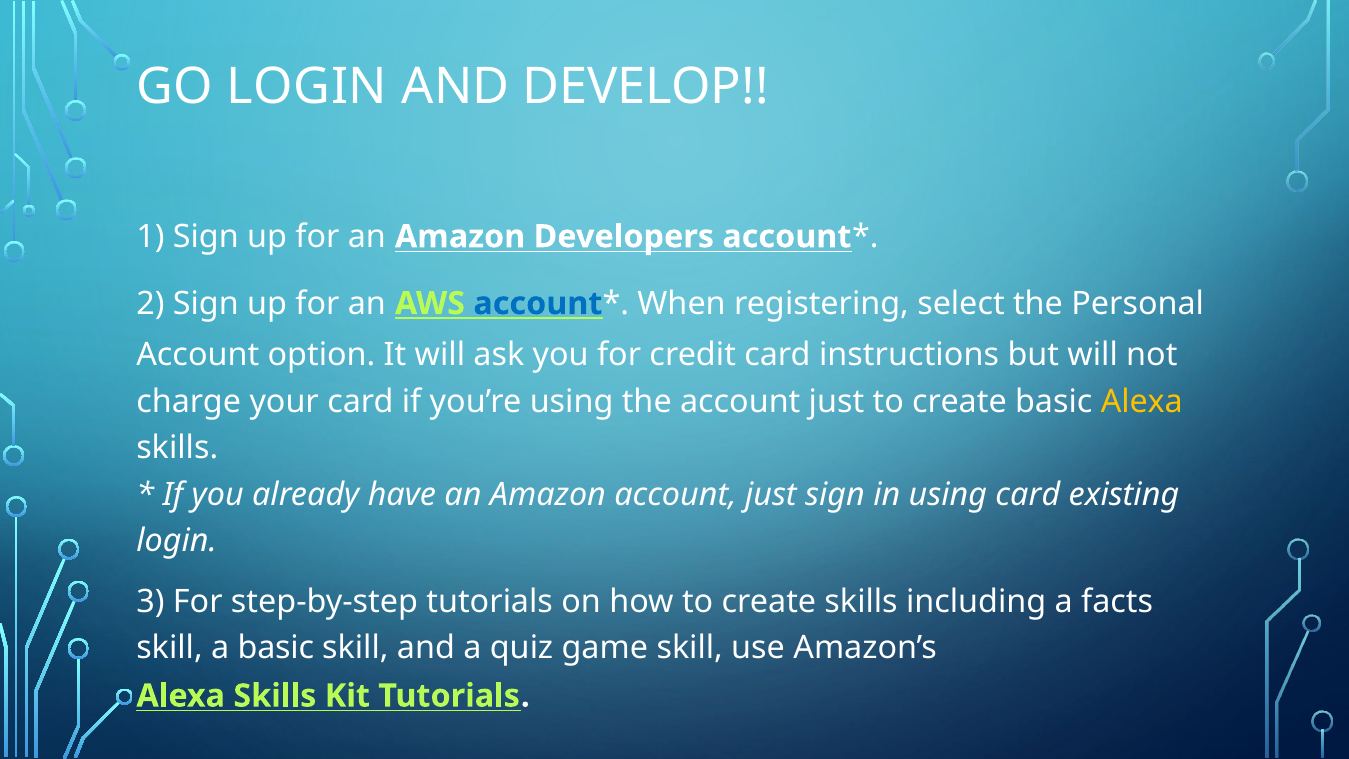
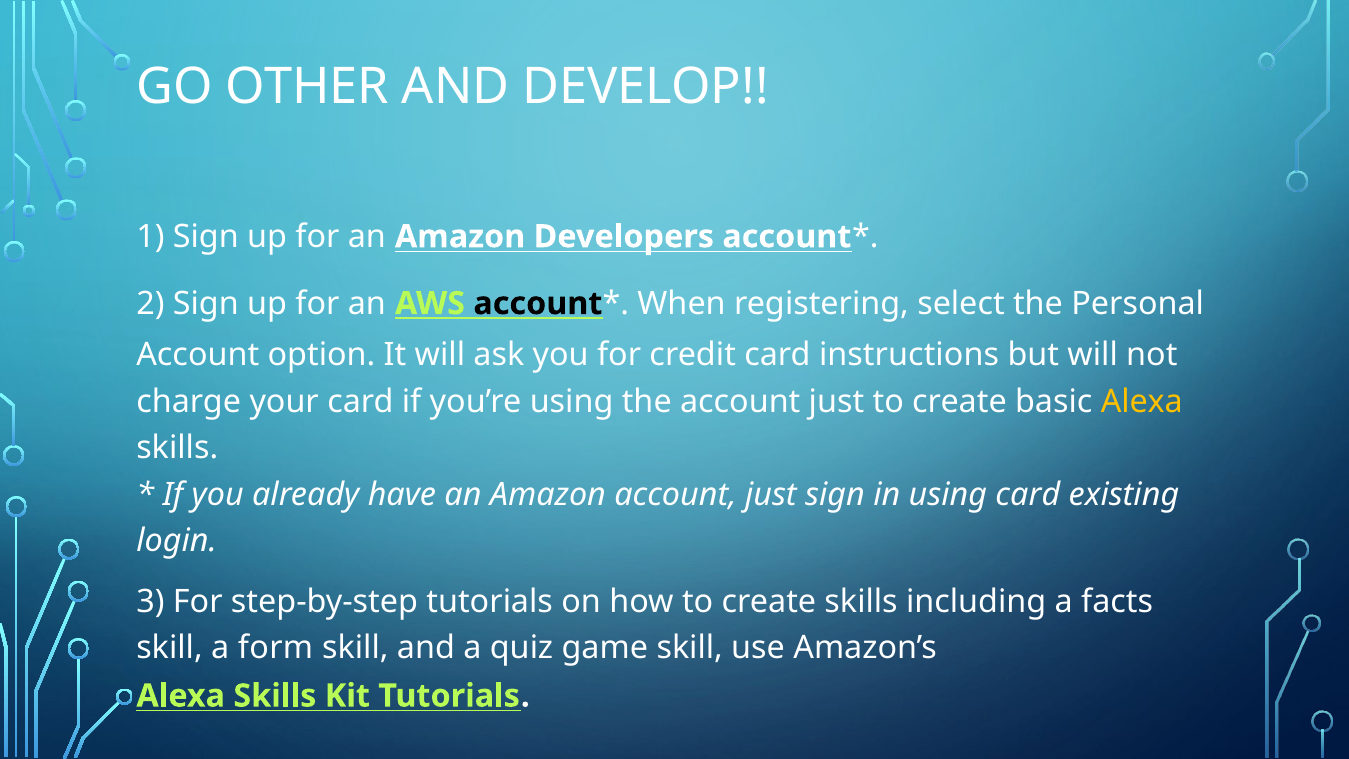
GO LOGIN: LOGIN -> OTHER (307, 87)
account colour: blue -> black (538, 303)
a basic: basic -> form (276, 648)
